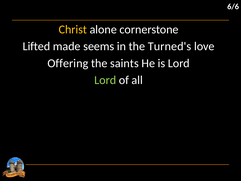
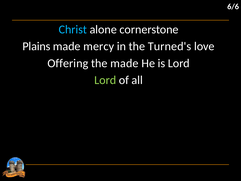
Christ colour: yellow -> light blue (73, 29)
Lifted: Lifted -> Plains (36, 46)
seems: seems -> mercy (99, 46)
the saints: saints -> made (124, 63)
